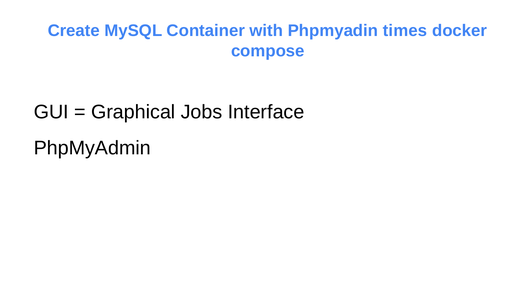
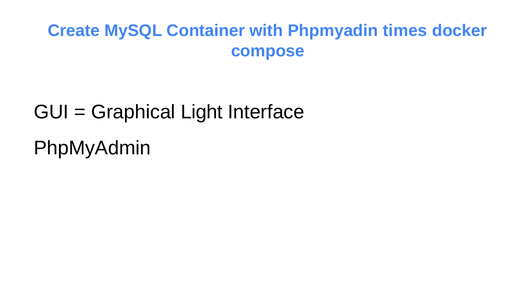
Jobs: Jobs -> Light (202, 112)
